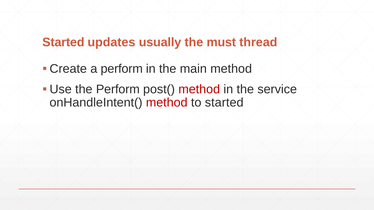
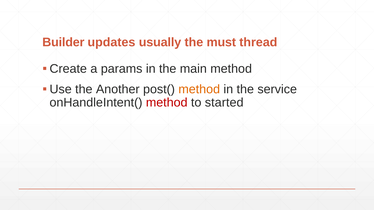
Started: Started -> Builder (63, 42)
a perform: perform -> params (122, 69)
the Perform: Perform -> Another (118, 89)
method colour: red -> orange (199, 89)
